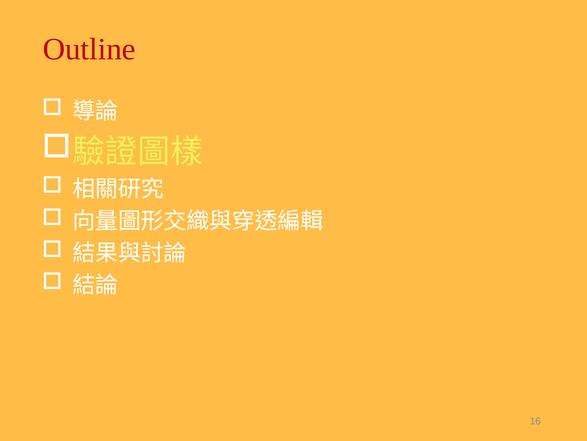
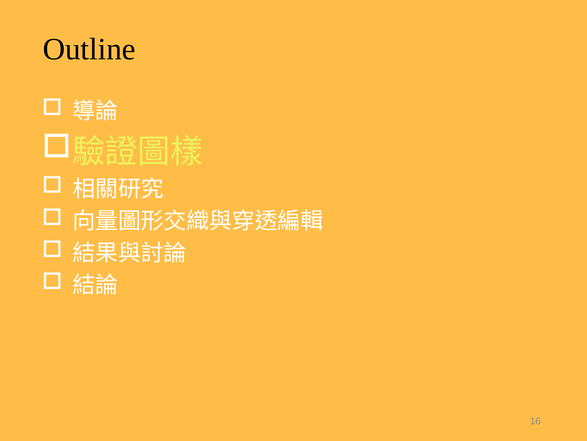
Outline colour: red -> black (89, 49)
